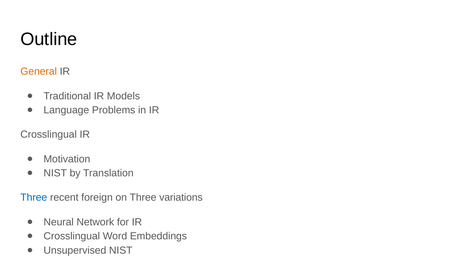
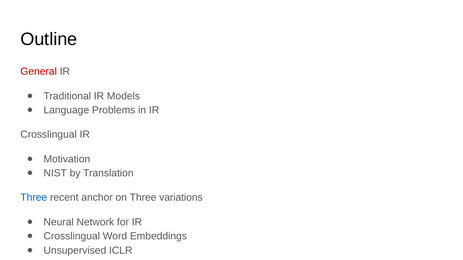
General colour: orange -> red (39, 72)
foreign: foreign -> anchor (97, 198)
Unsupervised NIST: NIST -> ICLR (121, 251)
